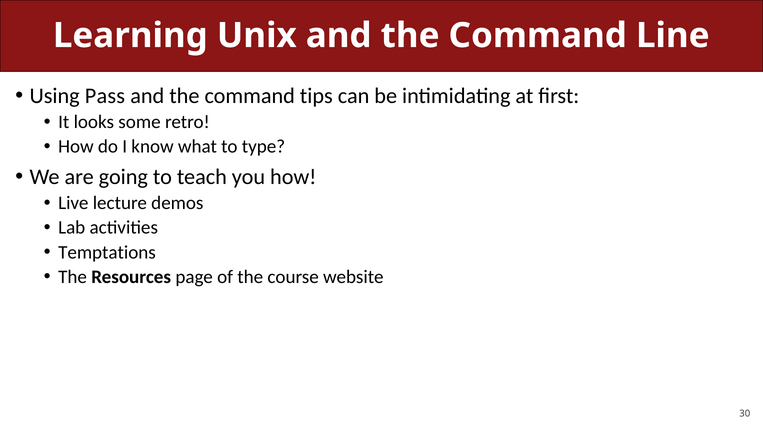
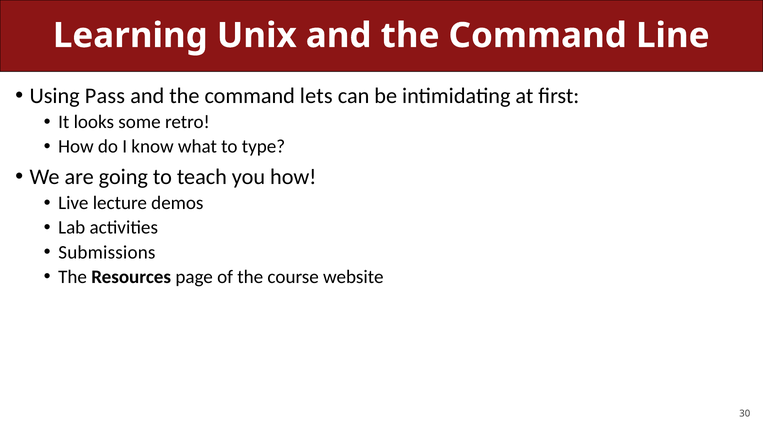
tips: tips -> lets (316, 96)
Temptations: Temptations -> Submissions (107, 252)
